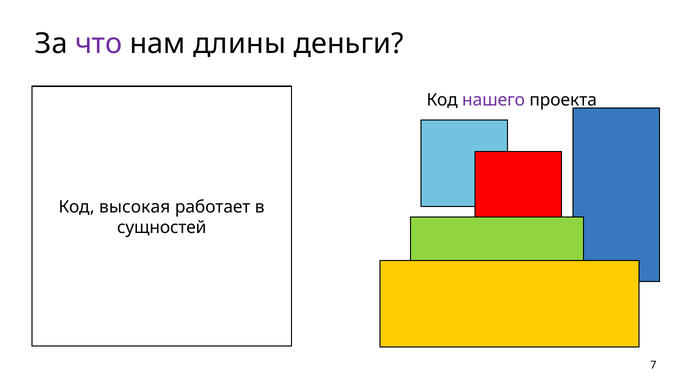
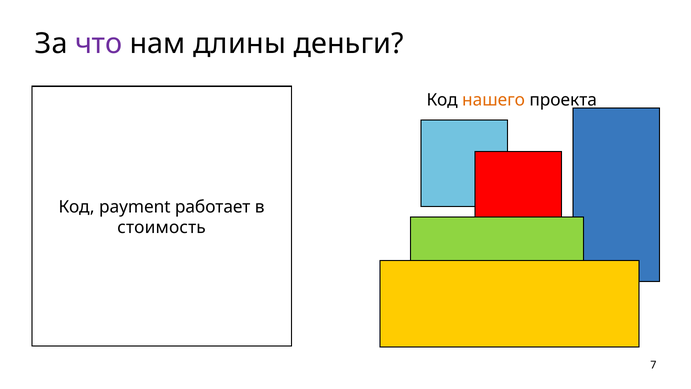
нашего colour: purple -> orange (494, 100)
высокая: высокая -> payment (135, 207)
сущностей: сущностей -> стоимость (162, 228)
